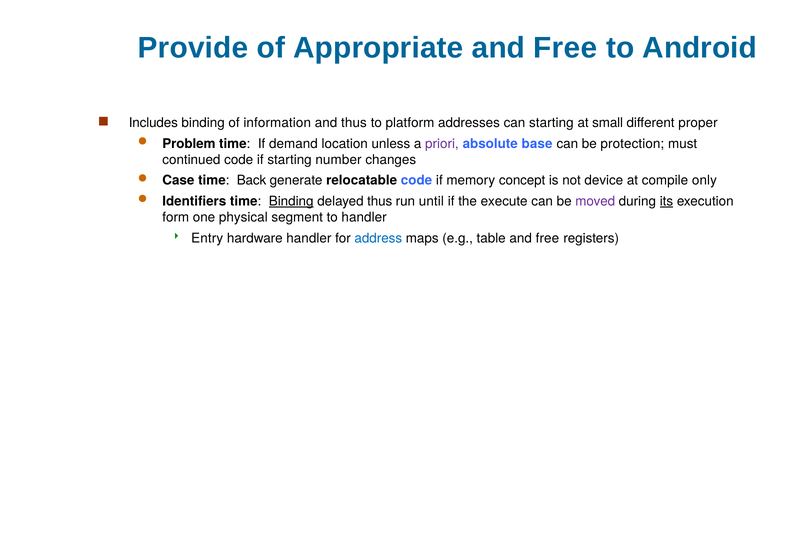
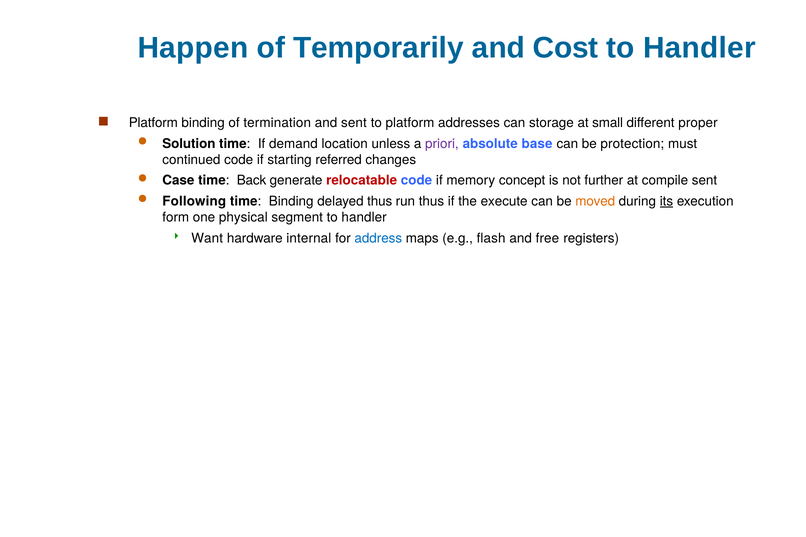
Provide: Provide -> Happen (193, 48)
Appropriate: Appropriate -> Temporarily (378, 48)
Free: Free -> Cost (566, 48)
Android: Android -> Handler (699, 48)
Includes: Includes -> Platform (153, 123)
information: information -> termination (277, 123)
and thus: thus -> sent (354, 123)
can starting: starting -> storage (551, 123)
Problem: Problem -> Solution (189, 144)
number: number -> referred (339, 160)
relocatable colour: black -> red (362, 181)
device: device -> further (604, 181)
compile only: only -> sent (705, 181)
Identifiers: Identifiers -> Following (194, 201)
Binding underline: present -> none (291, 201)
run until: until -> thus (431, 201)
moved colour: purple -> orange (595, 201)
Entry: Entry -> Want (207, 238)
hardware handler: handler -> internal (309, 238)
table: table -> flash (491, 238)
